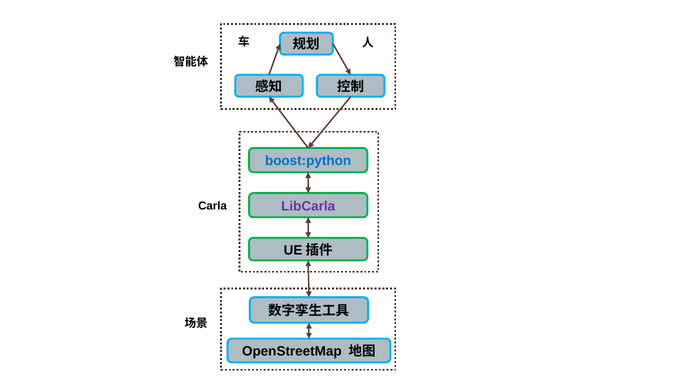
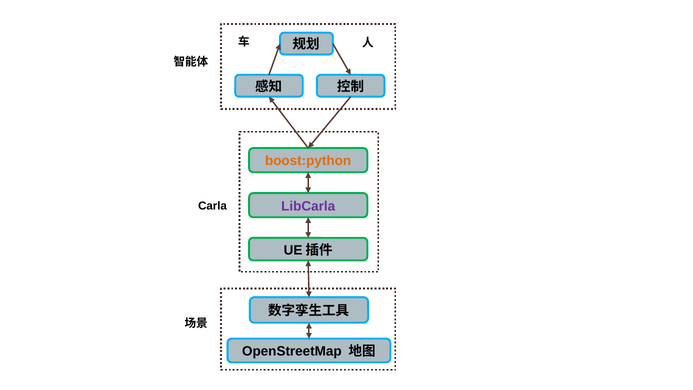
boost:python colour: blue -> orange (308, 161)
